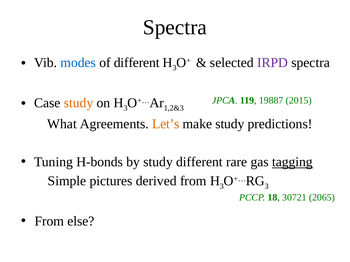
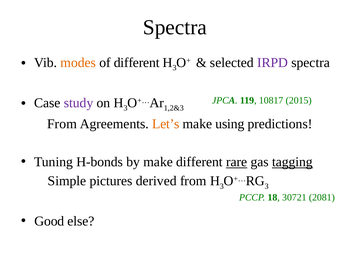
modes colour: blue -> orange (78, 63)
19887: 19887 -> 10817 (271, 101)
study colour: orange -> purple (79, 103)
What: What -> From (62, 124)
make study: study -> using (230, 124)
by study: study -> make (158, 162)
rare underline: none -> present (237, 162)
2065: 2065 -> 2081 (322, 198)
From: From -> Good (49, 222)
